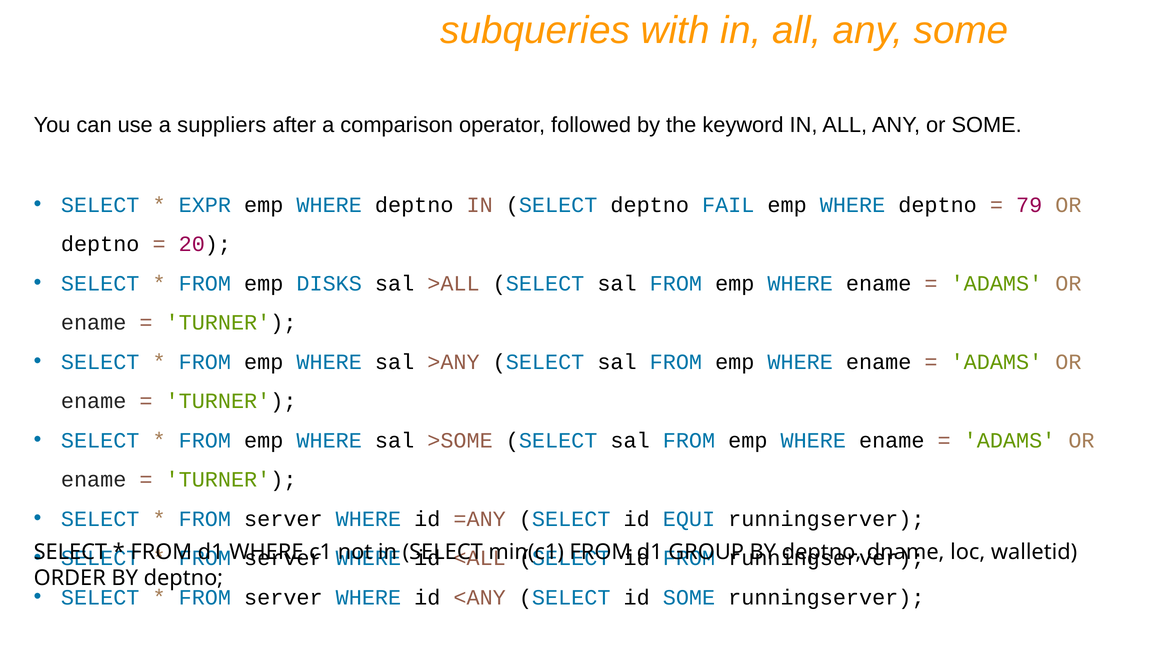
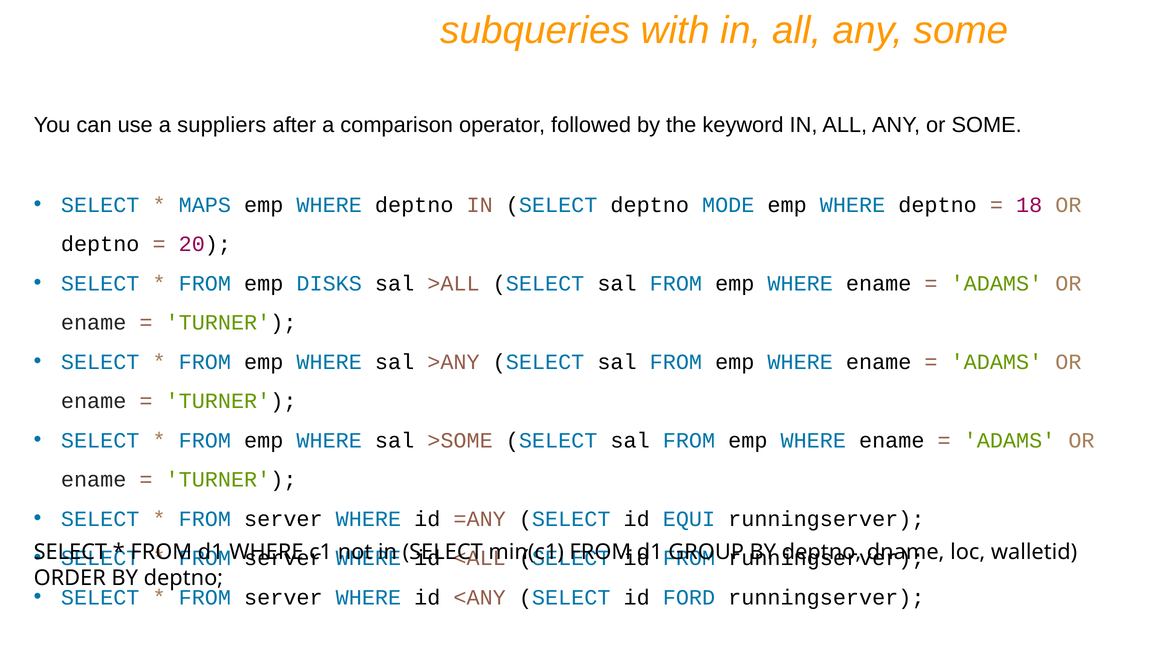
EXPR: EXPR -> MAPS (205, 205)
FAIL: FAIL -> MODE (728, 205)
79: 79 -> 18 (1029, 205)
id SOME: SOME -> FORD (689, 598)
